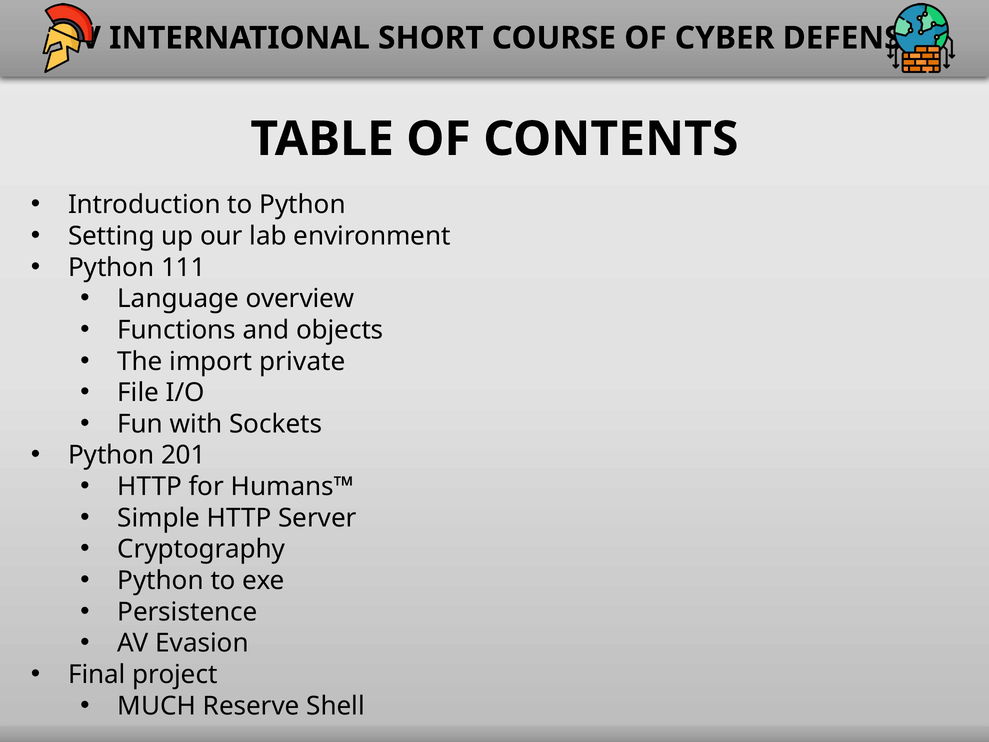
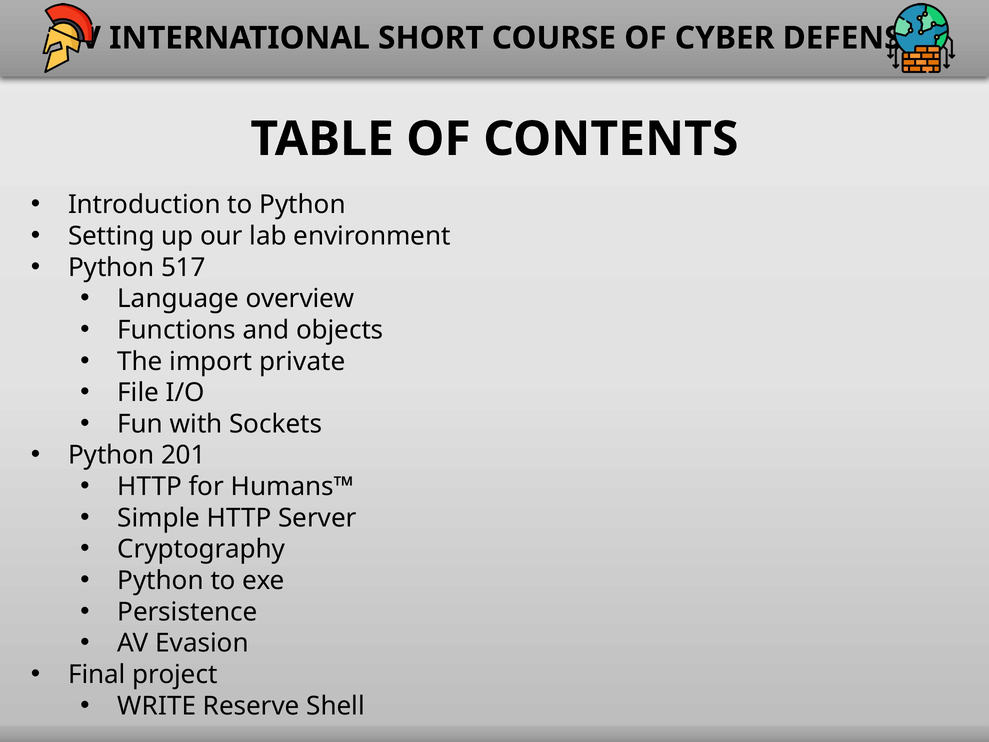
111: 111 -> 517 (183, 267)
MUCH: MUCH -> WRITE (157, 706)
